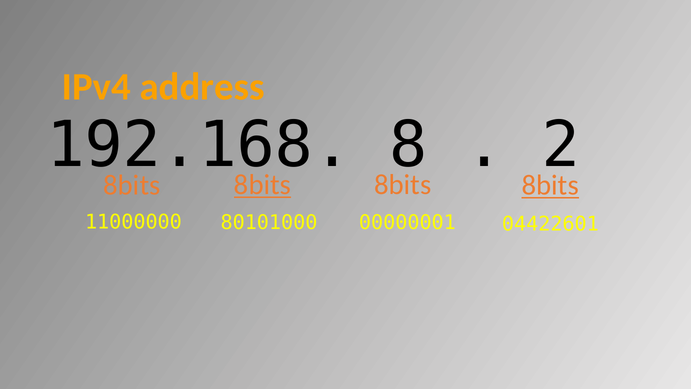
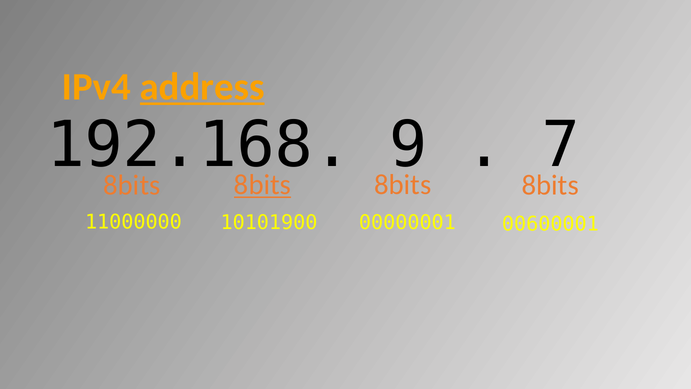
address underline: none -> present (202, 87)
8: 8 -> 9 (408, 145)
2: 2 -> 7 (561, 145)
8bits underline: present -> none (550, 185)
80101000: 80101000 -> 10101900 (269, 223)
04422601: 04422601 -> 00600001 (550, 224)
